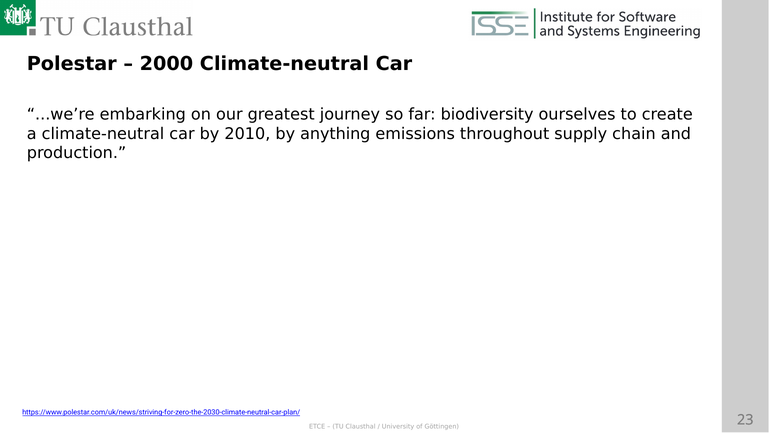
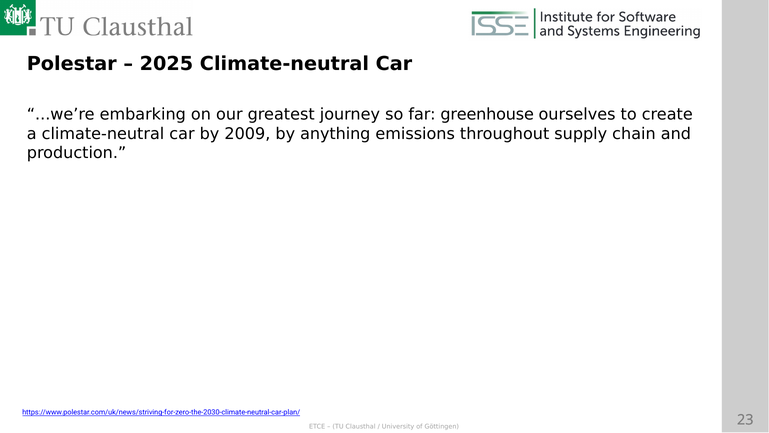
2000: 2000 -> 2025 (166, 64)
biodiversity: biodiversity -> greenhouse (487, 115)
2010: 2010 -> 2009 (247, 134)
